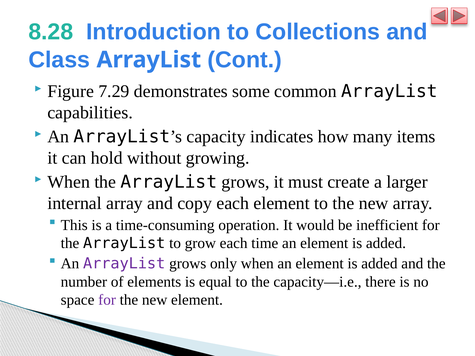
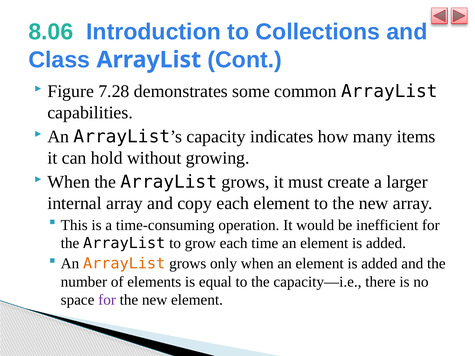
8.28: 8.28 -> 8.06 (51, 32)
7.29: 7.29 -> 7.28 (114, 91)
ArrayList colour: purple -> orange (124, 264)
